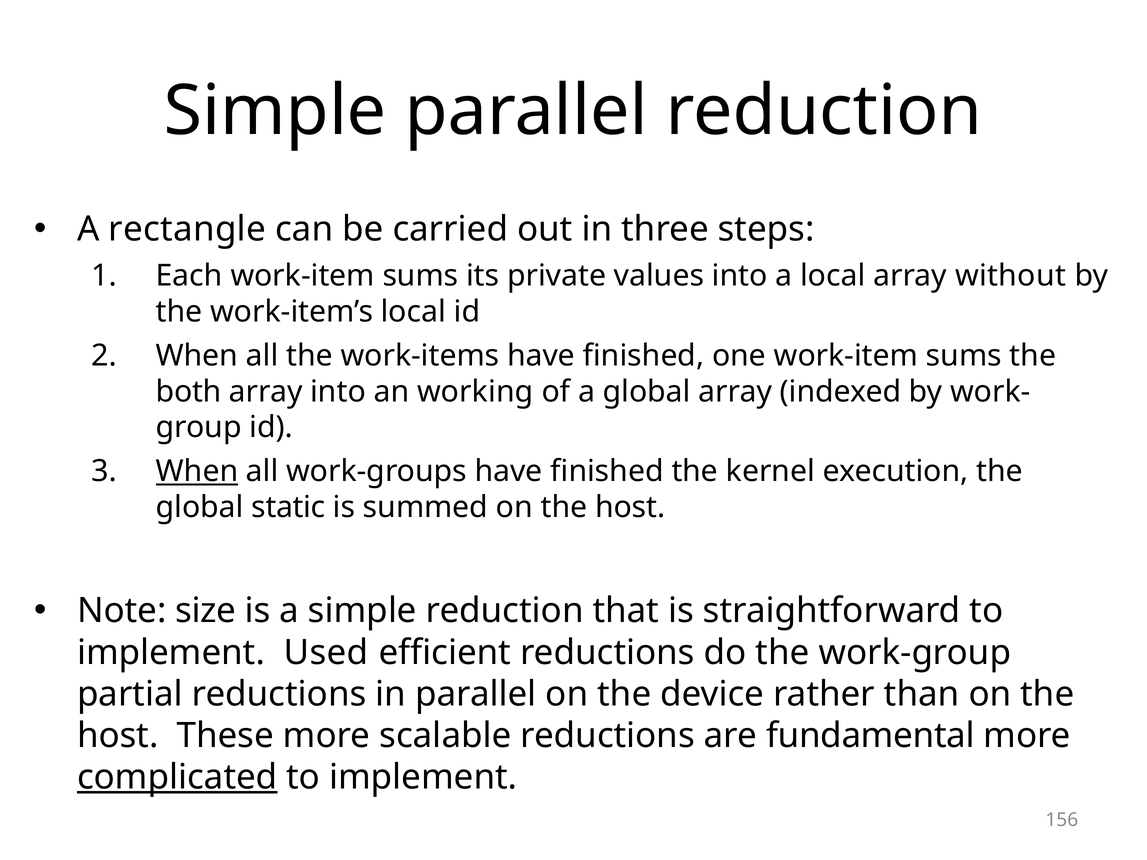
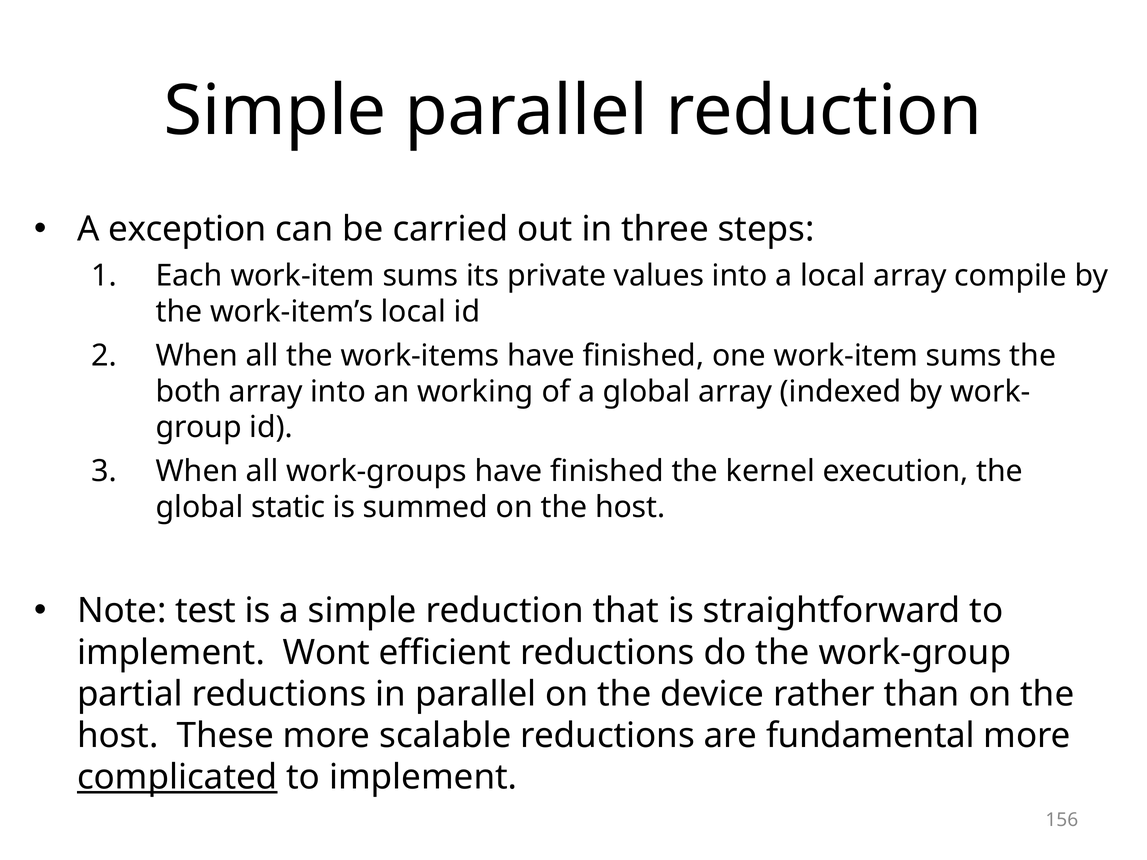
rectangle: rectangle -> exception (187, 229)
without: without -> compile (1011, 276)
When underline: present -> none (197, 472)
size: size -> test (206, 611)
Used: Used -> Wont (326, 653)
